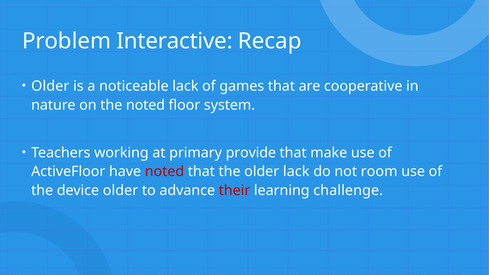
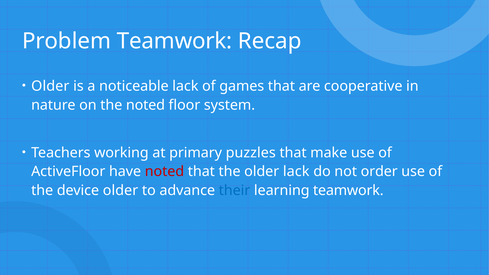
Problem Interactive: Interactive -> Teamwork (175, 41)
provide: provide -> puzzles (251, 153)
room: room -> order (379, 172)
their colour: red -> blue (234, 190)
learning challenge: challenge -> teamwork (348, 190)
